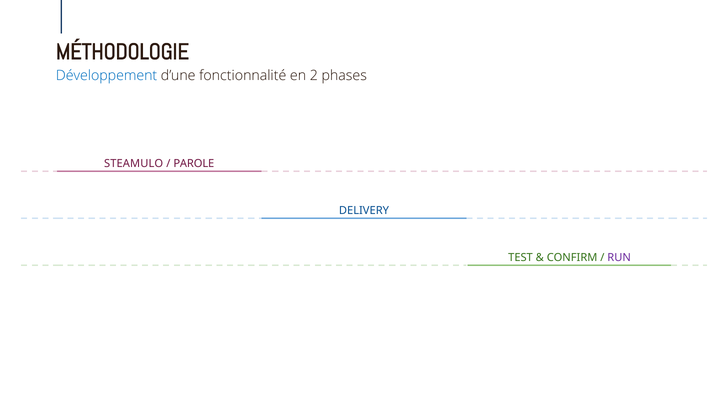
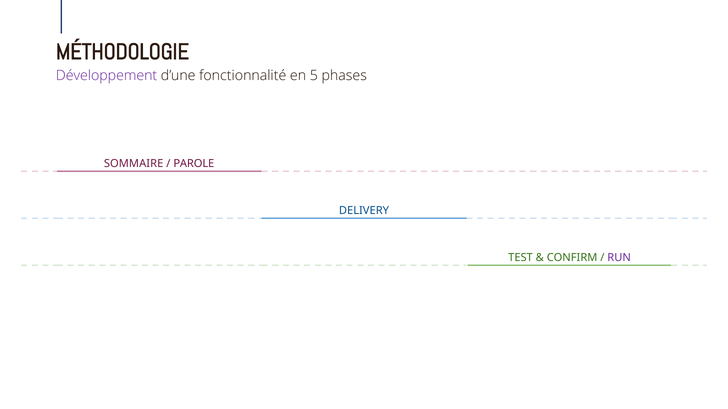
Développement colour: blue -> purple (107, 76)
2: 2 -> 5 (314, 76)
STEAMULO: STEAMULO -> SOMMAIRE (134, 164)
